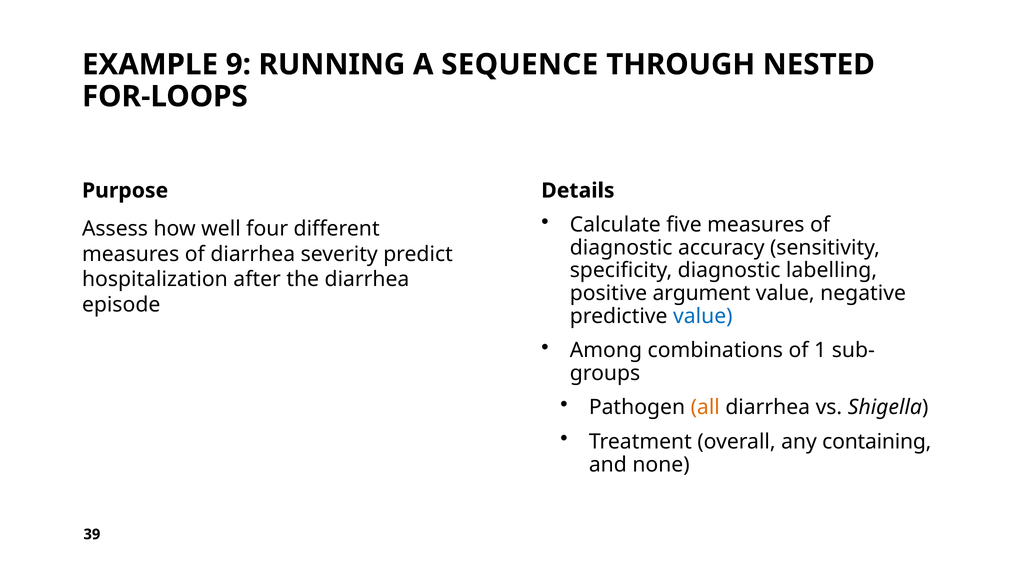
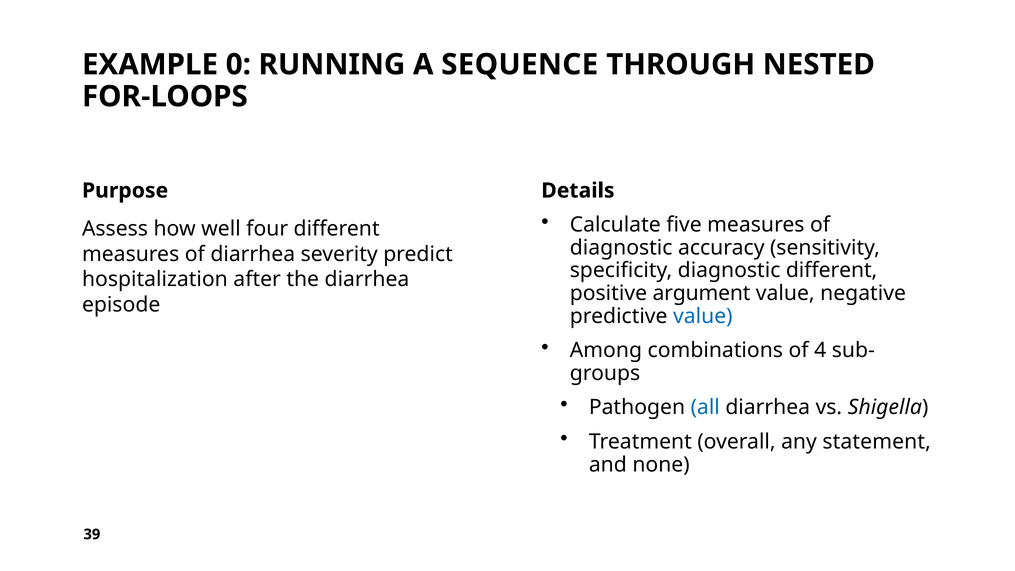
9: 9 -> 0 (238, 64)
diagnostic labelling: labelling -> different (832, 270)
1: 1 -> 4 (820, 350)
all colour: orange -> blue (705, 407)
containing: containing -> statement (877, 442)
